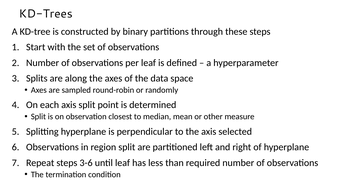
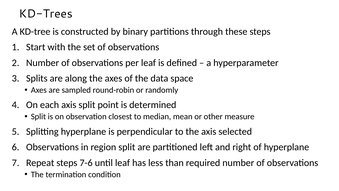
3-6: 3-6 -> 7-6 (86, 163)
